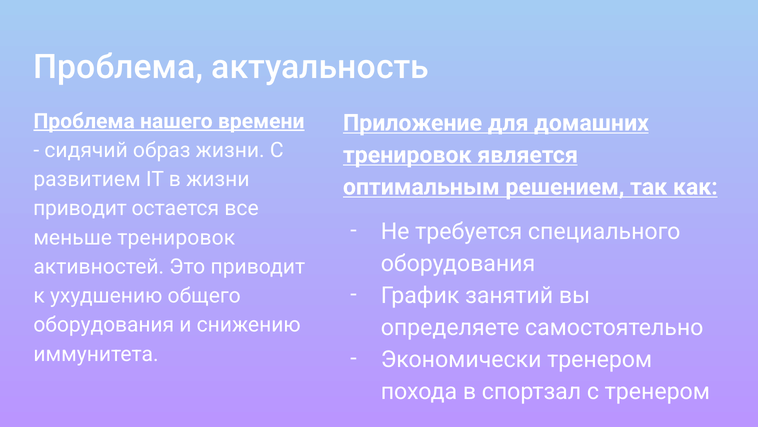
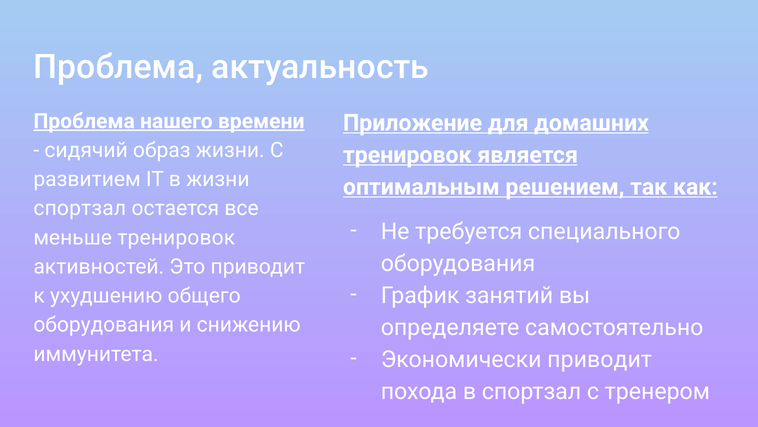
приводит: приводит -> спортзал (80, 208)
Экономически тренером: тренером -> приводит (600, 359)
